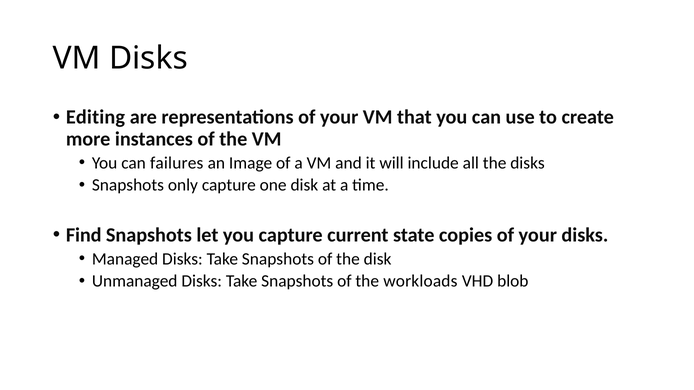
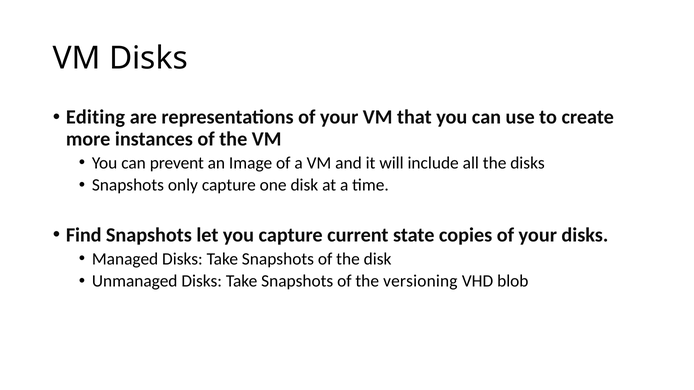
failures: failures -> prevent (177, 163)
workloads: workloads -> versioning (420, 281)
